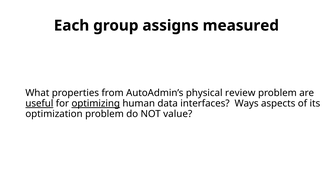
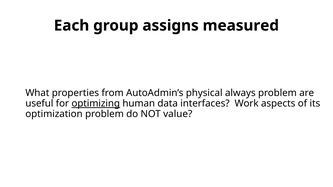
review: review -> always (240, 93)
useful underline: present -> none (39, 104)
Ways: Ways -> Work (247, 104)
